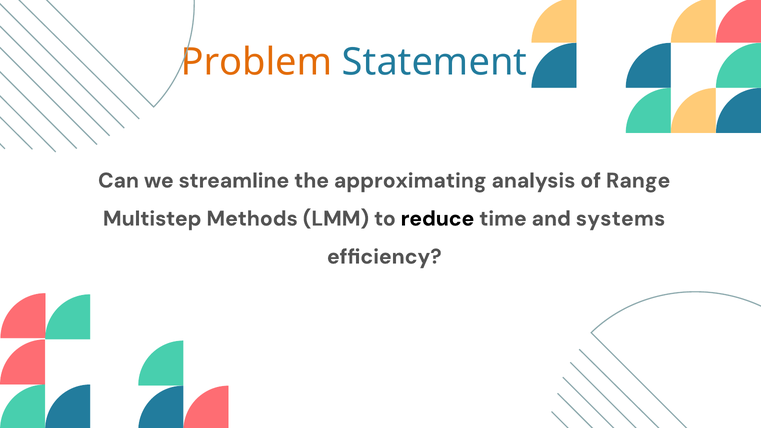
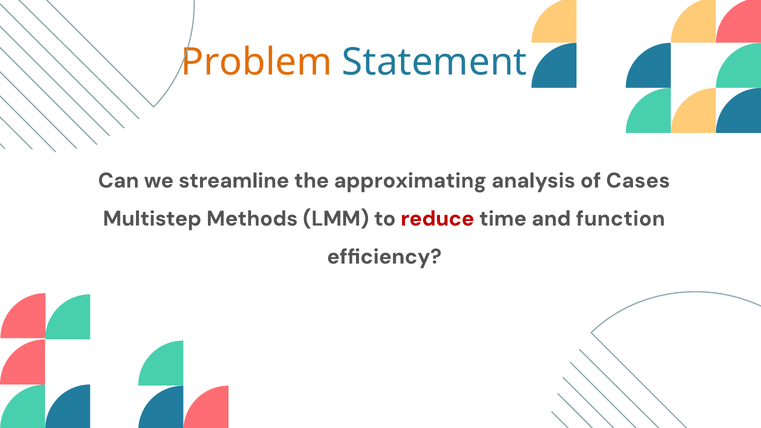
Range: Range -> Cases (638, 181)
reduce colour: black -> red (437, 219)
systems: systems -> function (621, 219)
